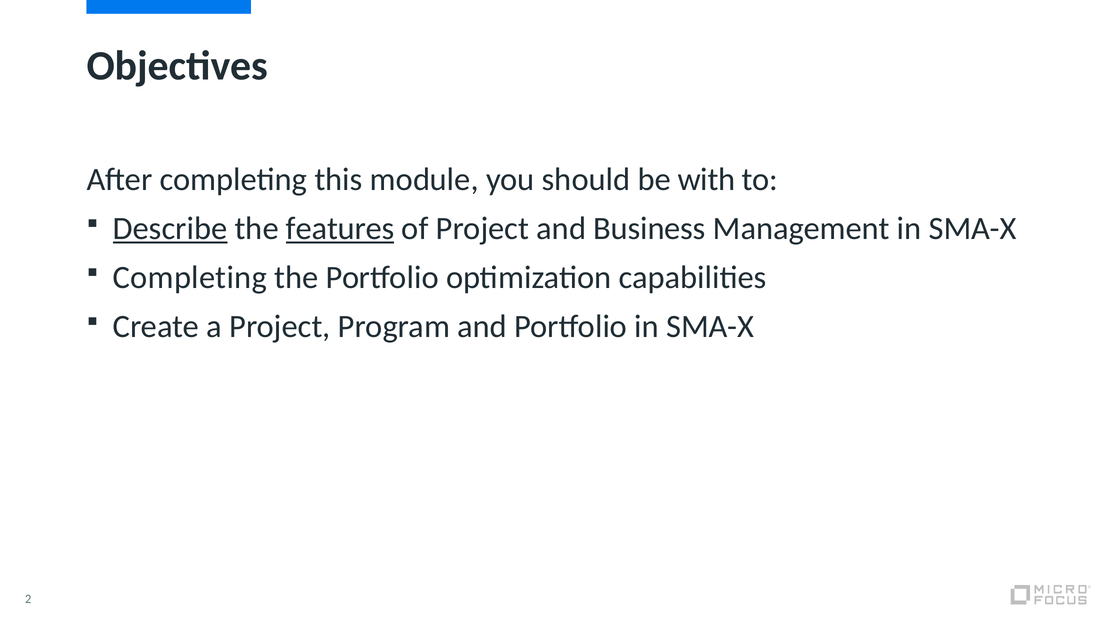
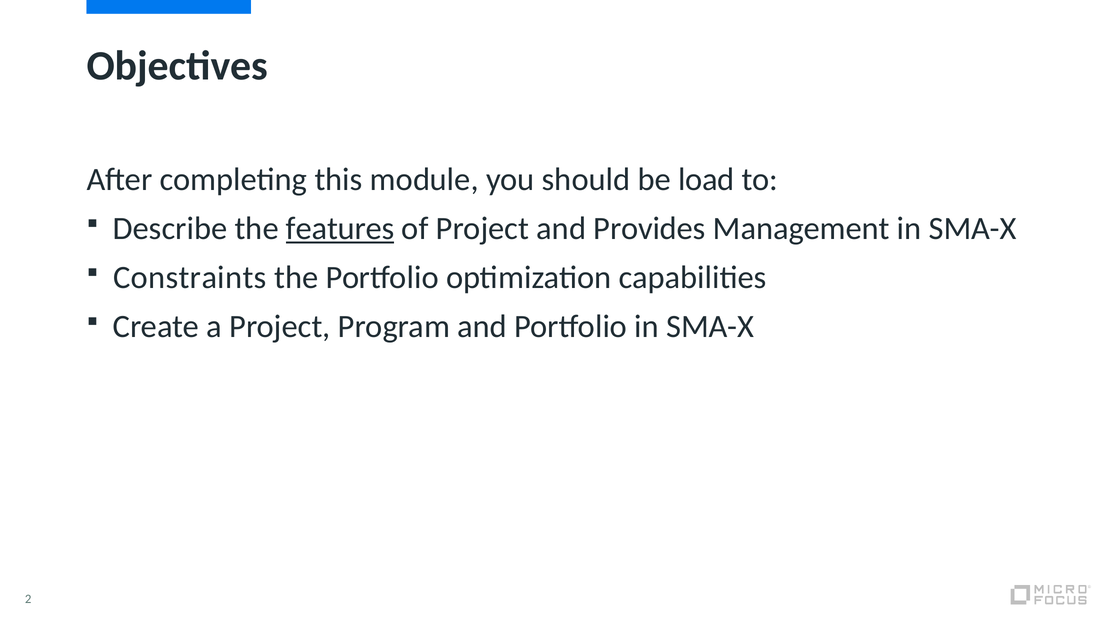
with: with -> load (706, 180)
Describe underline: present -> none (170, 229)
Business: Business -> Provides (649, 229)
Completing: Completing -> Constraints (190, 278)
